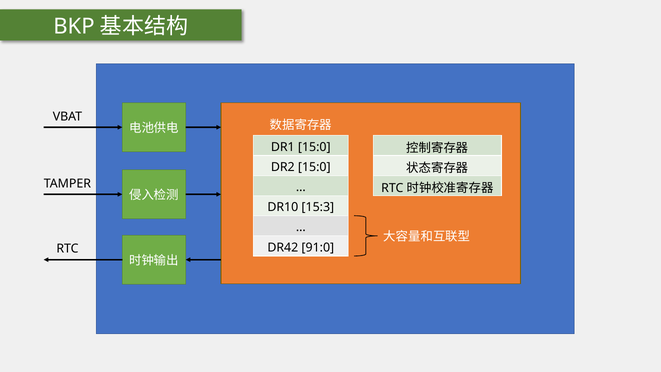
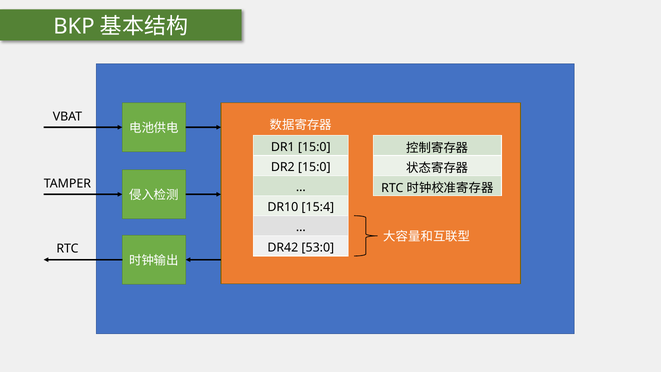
15:3: 15:3 -> 15:4 (318, 207)
91:0: 91:0 -> 53:0 (318, 247)
